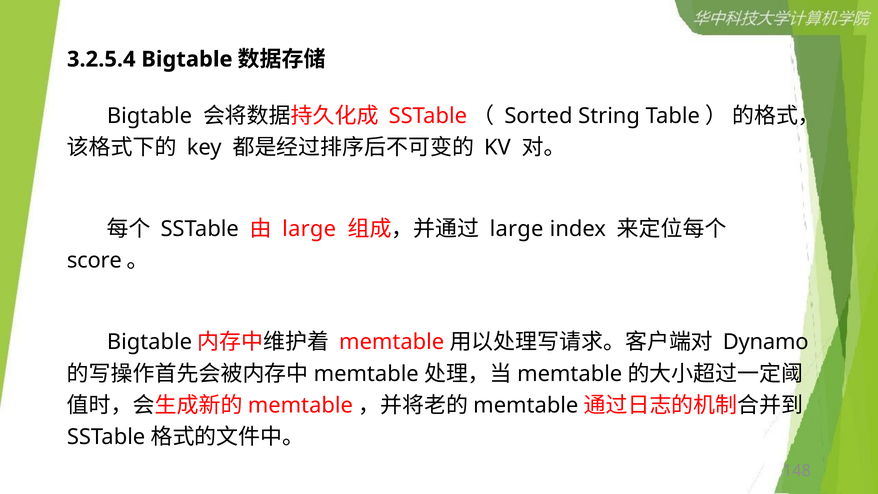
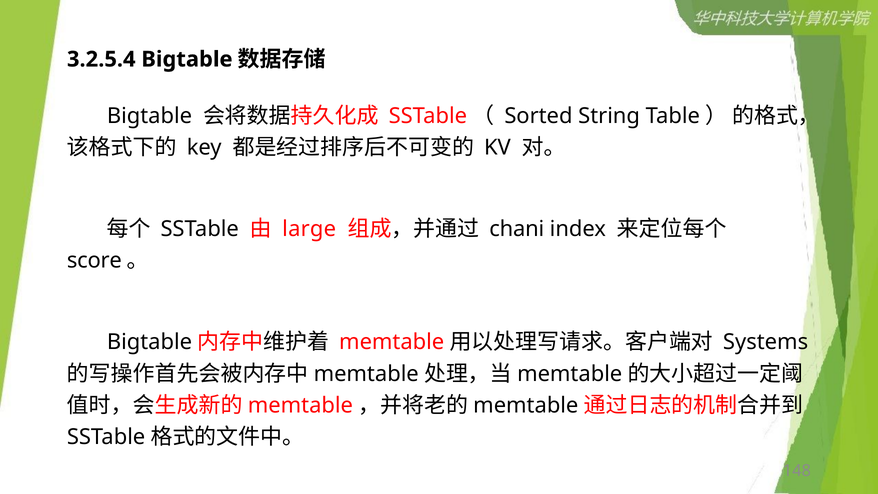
large: large -> chani (517, 229)
Dynamo: Dynamo -> Systems (766, 342)
